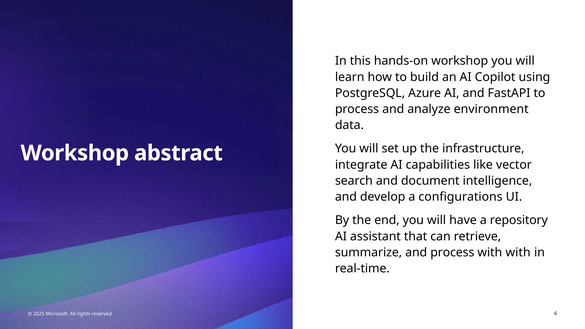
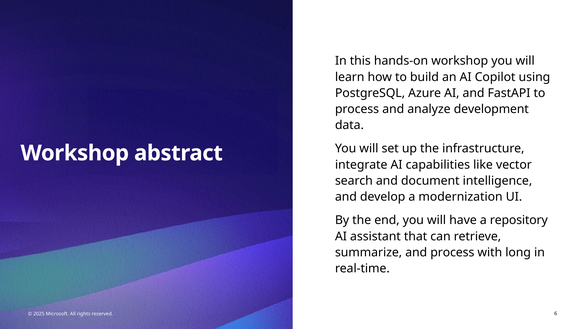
environment: environment -> development (491, 109)
configurations: configurations -> modernization (461, 197)
with with: with -> long (518, 252)
